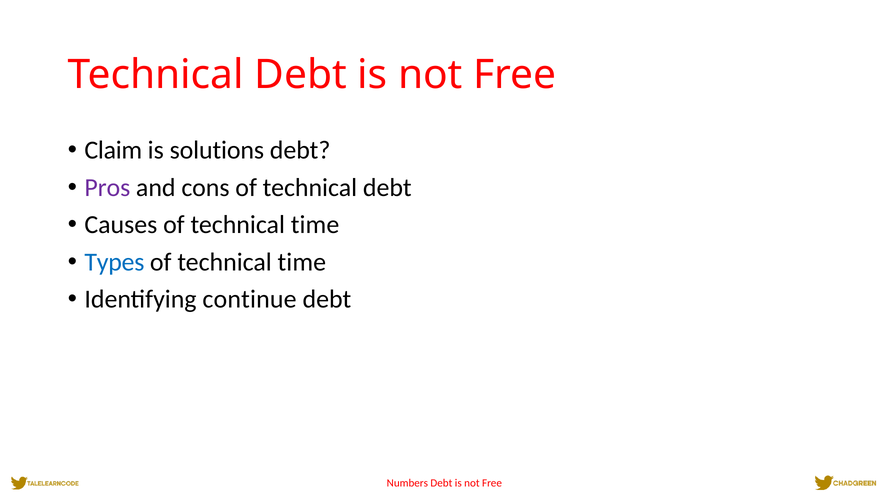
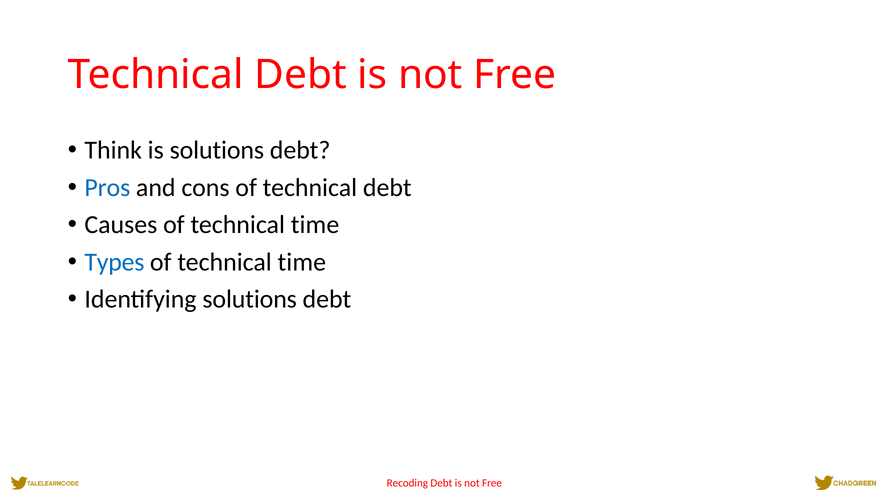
Claim: Claim -> Think (113, 150)
Pros colour: purple -> blue (107, 188)
Identifying continue: continue -> solutions (250, 299)
Numbers: Numbers -> Recoding (407, 483)
